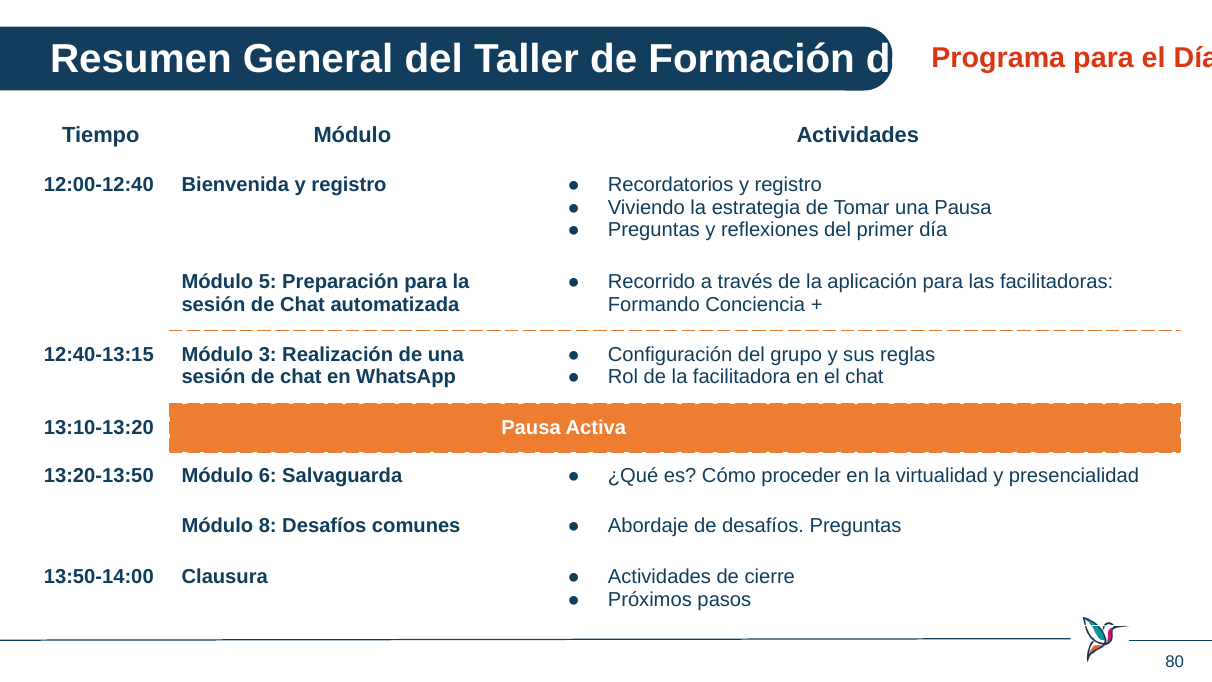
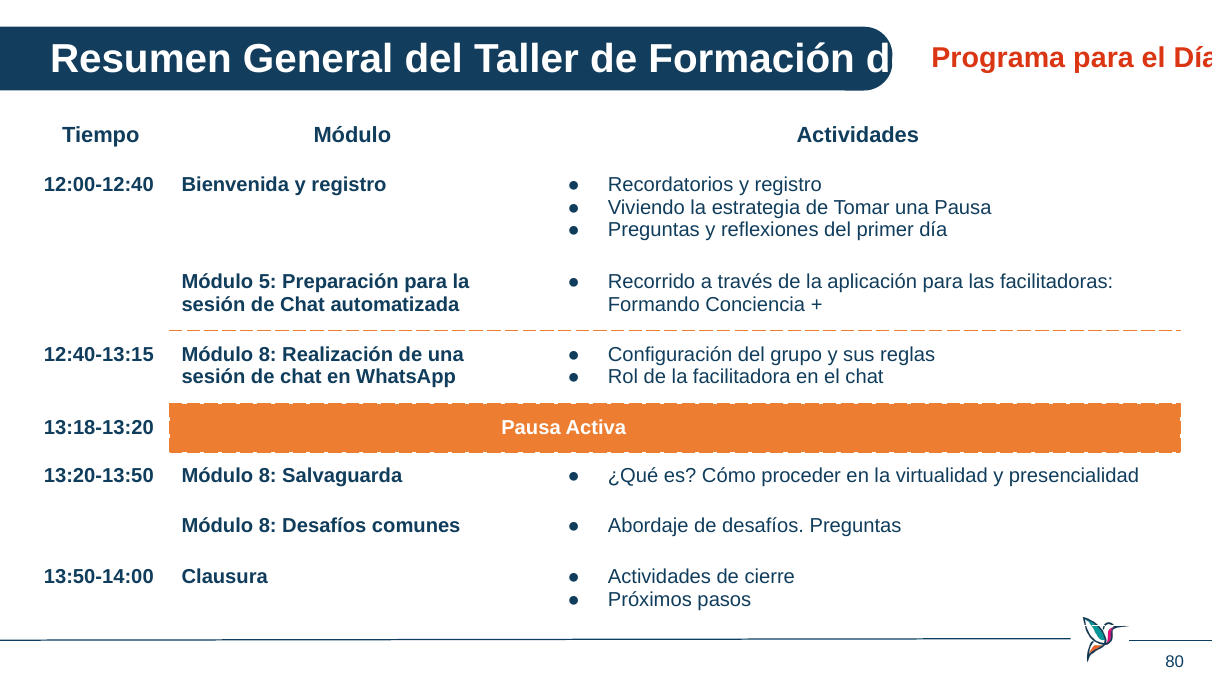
12:40-13:15 Módulo 3: 3 -> 8 (268, 355)
13:10-13:20: 13:10-13:20 -> 13:18-13:20 (99, 427)
13:20-13:50 Módulo 6: 6 -> 8 (268, 476)
